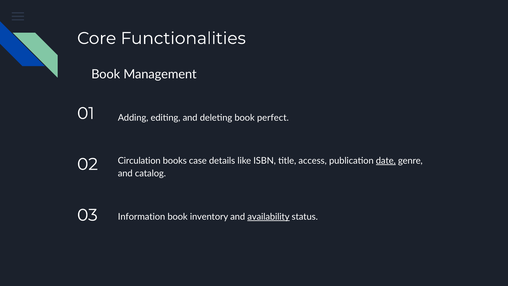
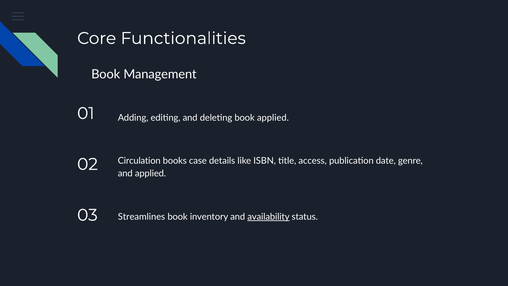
book perfect: perfect -> applied (273, 118)
date underline: present -> none (386, 161)
and catalog: catalog -> applied (150, 173)
Information: Information -> Streamlines (142, 217)
